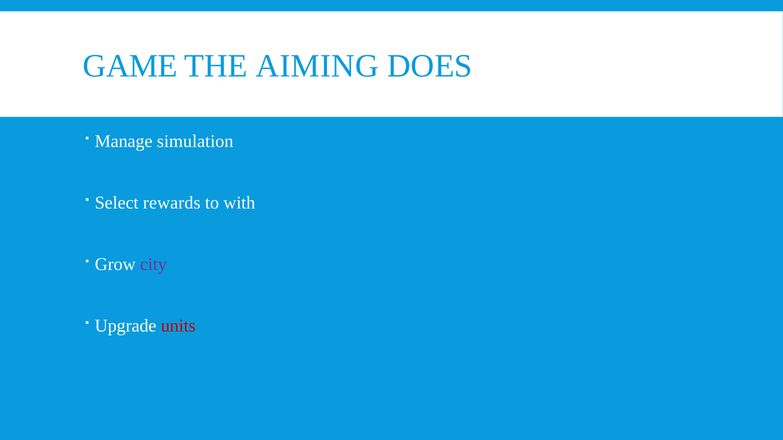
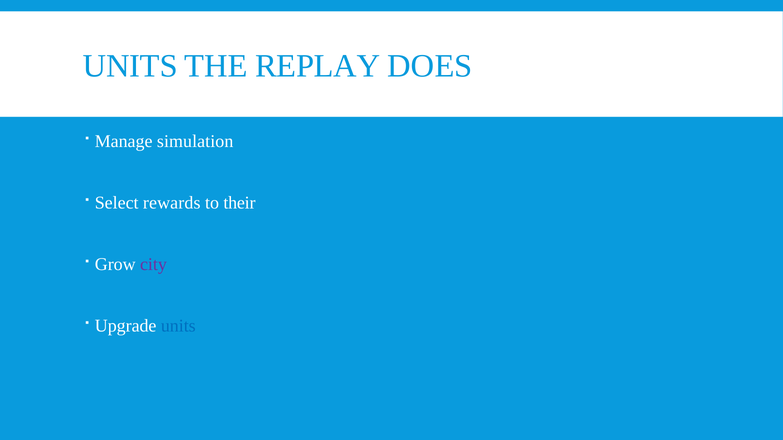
GAME: GAME -> UNITS (130, 66)
AIMING: AIMING -> REPLAY (318, 66)
with: with -> their (239, 203)
units colour: red -> blue (178, 326)
